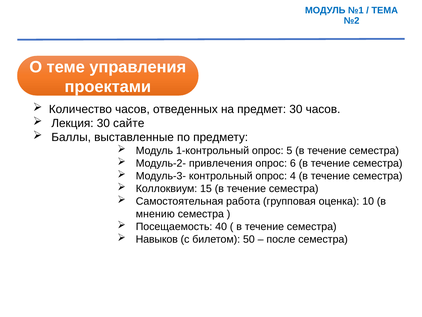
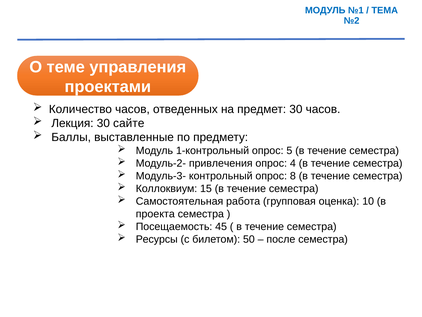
6: 6 -> 4 (293, 163)
4: 4 -> 8 (293, 176)
мнению: мнению -> проекта (155, 214)
40: 40 -> 45 (221, 226)
Навыков: Навыков -> Ресурсы (157, 239)
